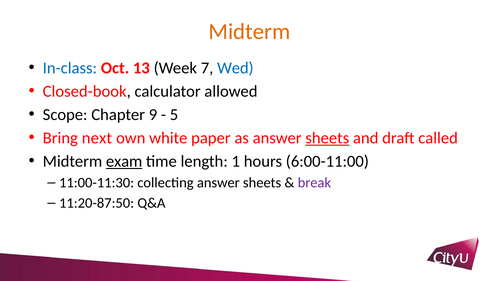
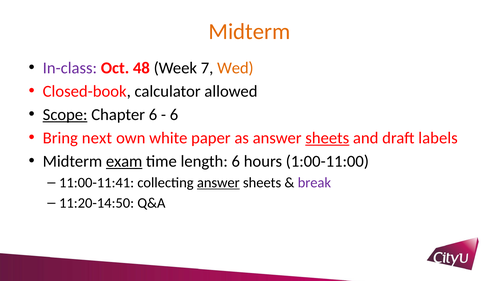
In-class colour: blue -> purple (70, 68)
13: 13 -> 48 (141, 68)
Wed colour: blue -> orange (235, 68)
Scope underline: none -> present (65, 114)
Chapter 9: 9 -> 6 (153, 114)
5: 5 -> 6 (174, 114)
called: called -> labels (438, 138)
length 1: 1 -> 6 (236, 161)
6:00-11:00: 6:00-11:00 -> 1:00-11:00 (327, 161)
11:00-11:30: 11:00-11:30 -> 11:00-11:41 (97, 183)
answer underline: none -> present (218, 183)
11:20-87:50: 11:20-87:50 -> 11:20-14:50 (97, 203)
